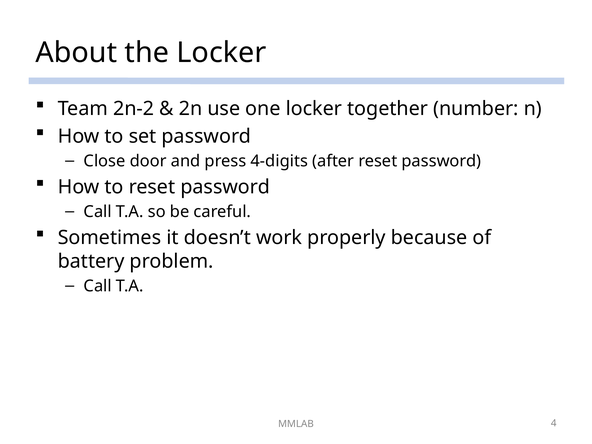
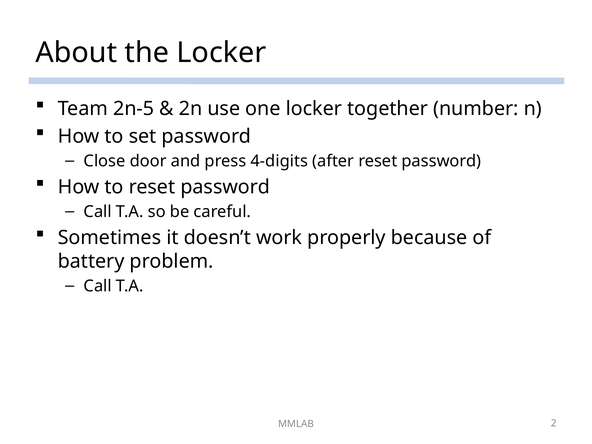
2n-2: 2n-2 -> 2n-5 (134, 109)
4: 4 -> 2 (554, 423)
